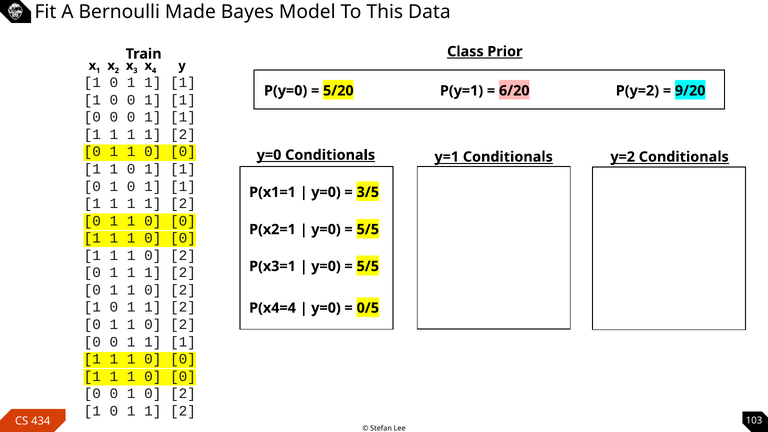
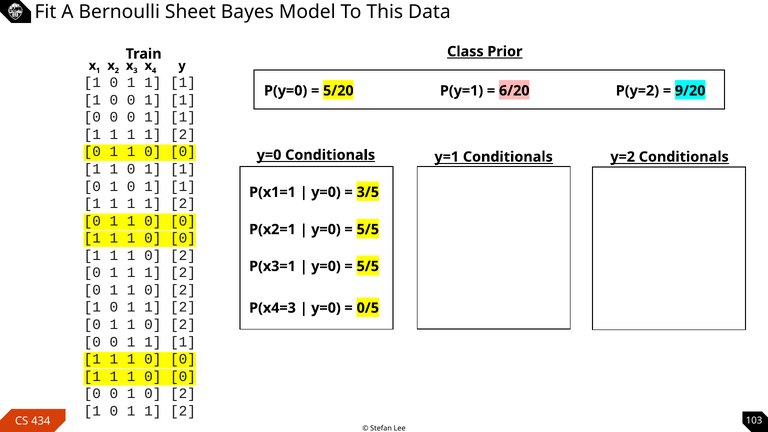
Made: Made -> Sheet (190, 12)
P(x4=4: P(x4=4 -> P(x4=3 (272, 308)
